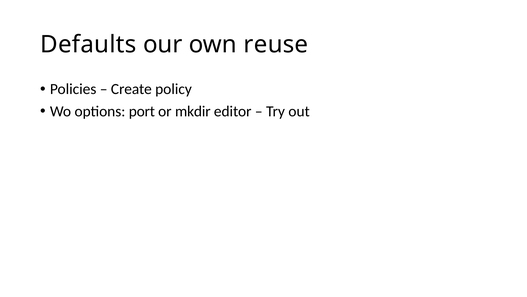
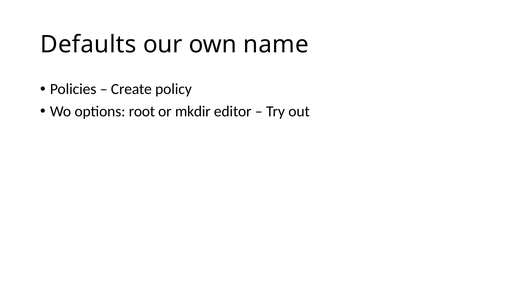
reuse: reuse -> name (276, 44)
port: port -> root (142, 111)
